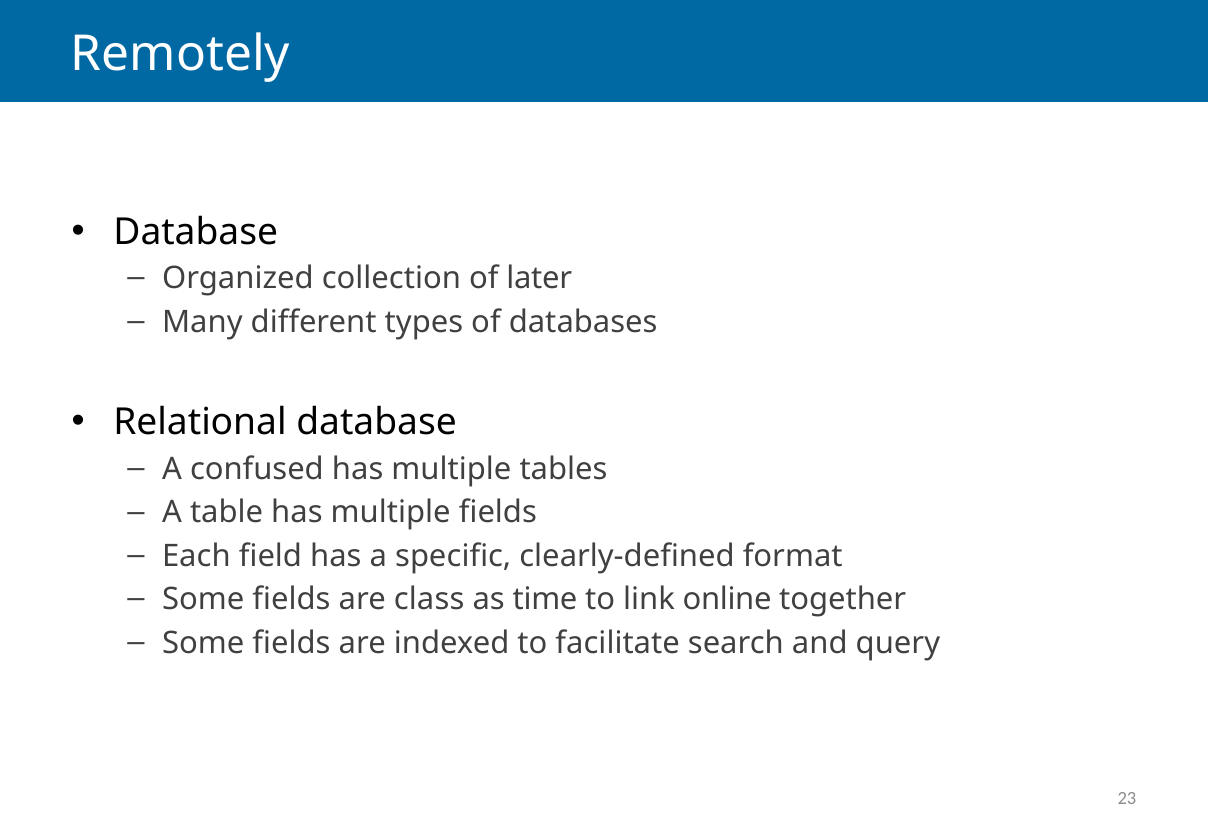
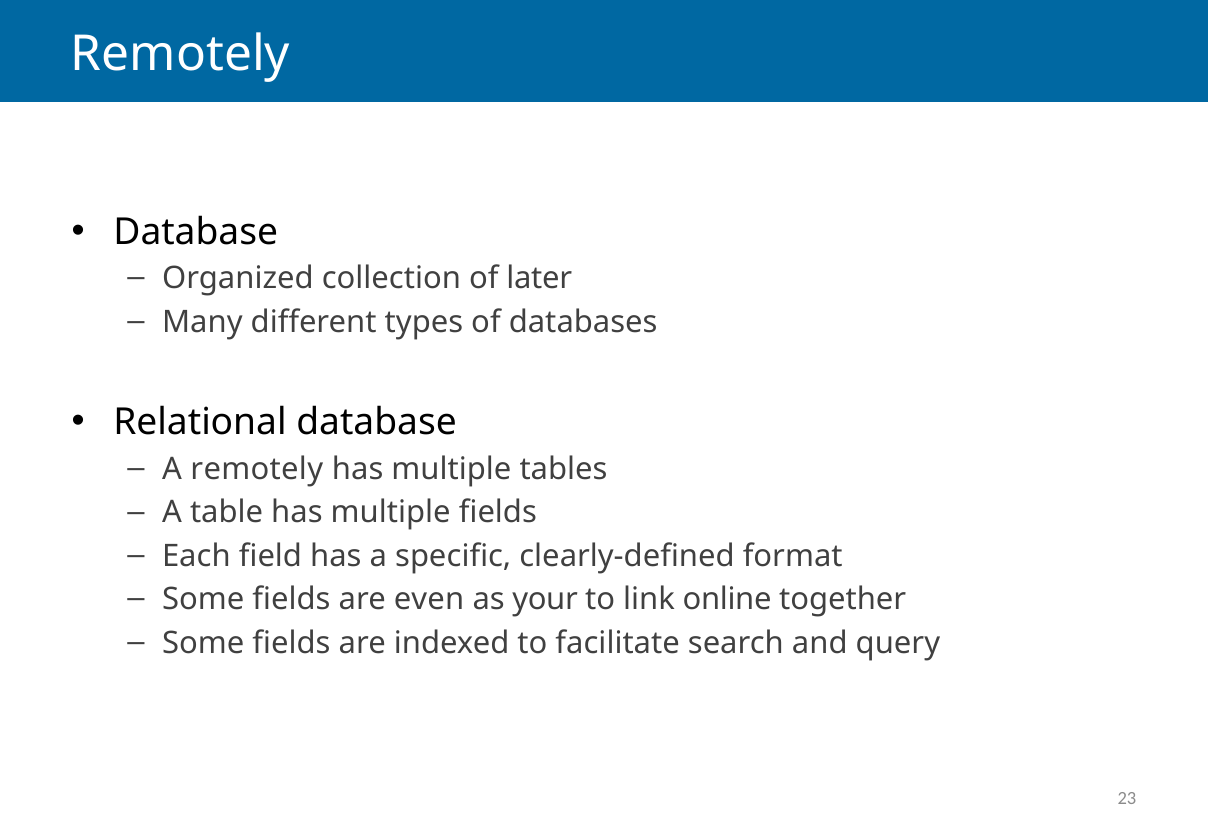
A confused: confused -> remotely (257, 469)
class: class -> even (429, 600)
time: time -> your (545, 600)
